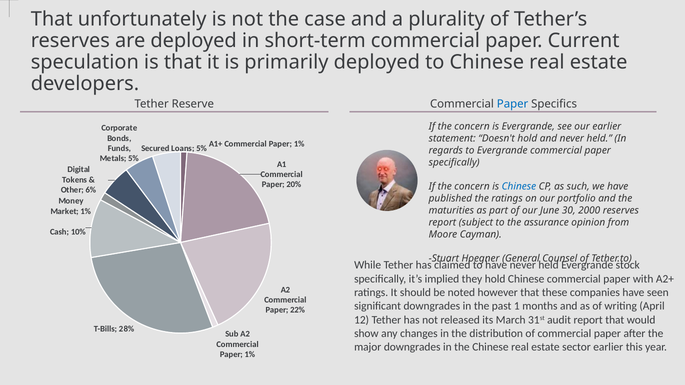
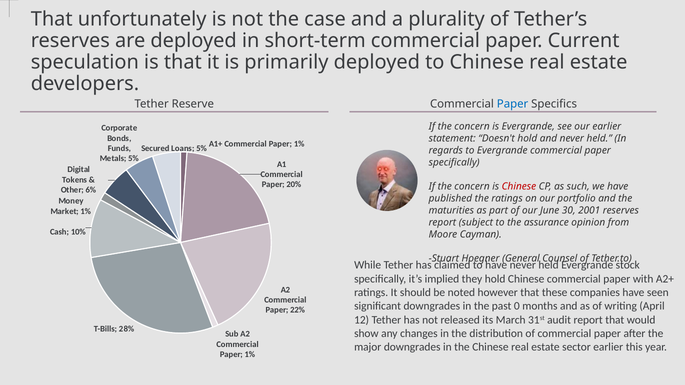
Chinese colour: blue -> red (519, 187)
2000: 2000 -> 2001 (589, 211)
1: 1 -> 0 (517, 306)
